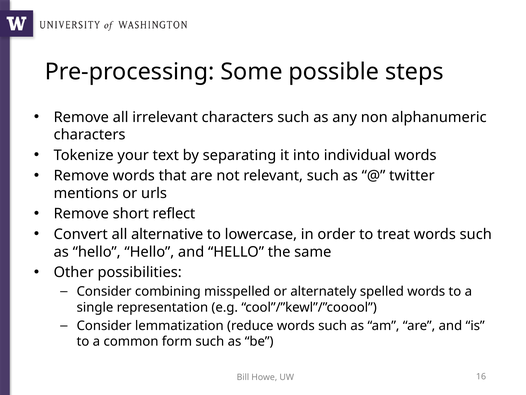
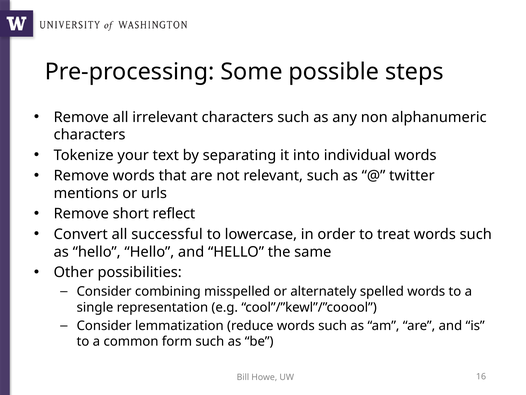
alternative: alternative -> successful (167, 234)
